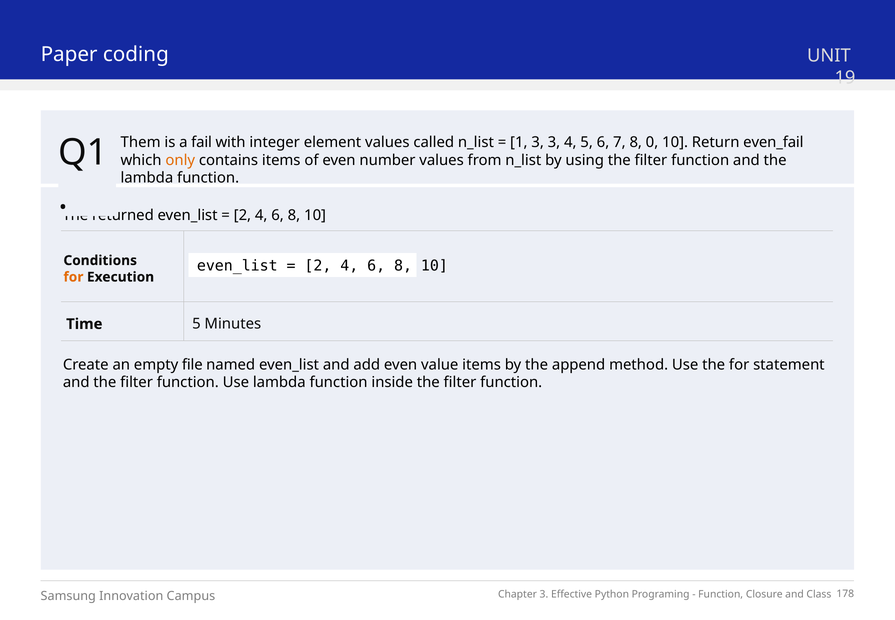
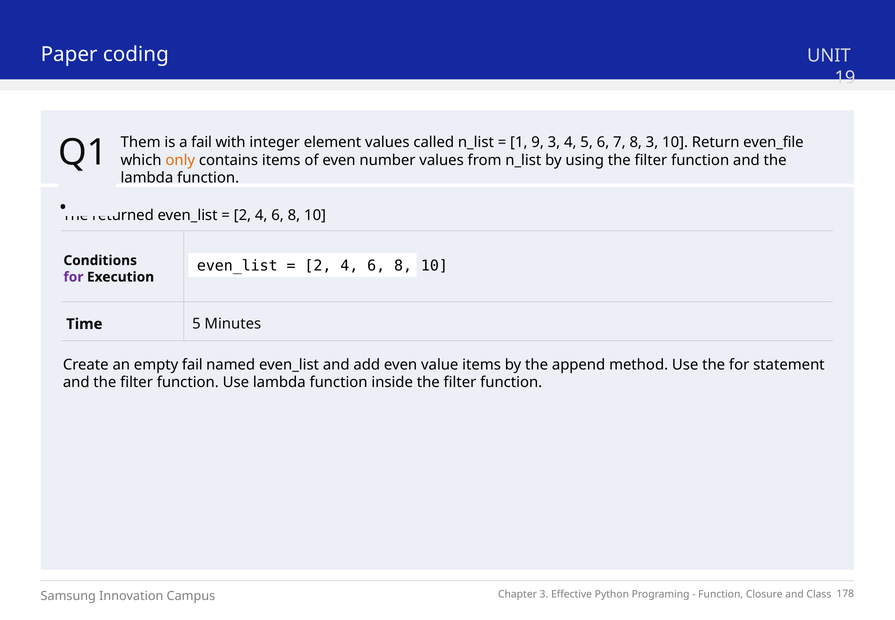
1 3: 3 -> 9 (538, 142)
8 0: 0 -> 3 (652, 142)
even_fail: even_fail -> even_file (773, 142)
for colour: orange -> purple (73, 277)
empty file: file -> fail (192, 364)
